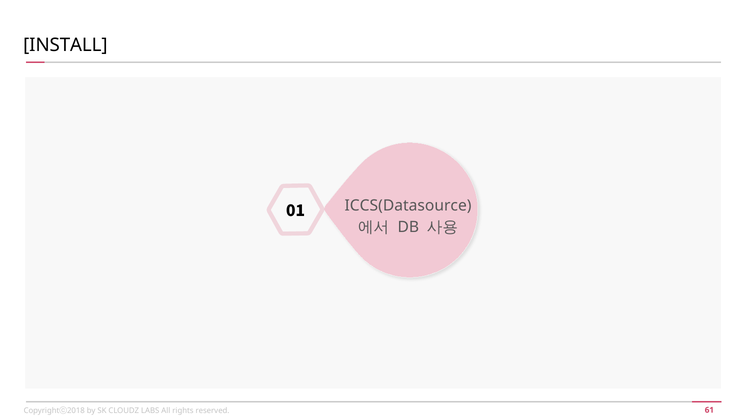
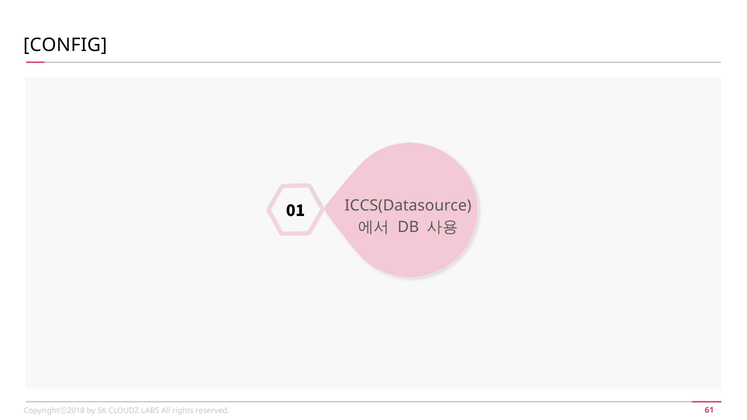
INSTALL: INSTALL -> CONFIG (65, 45)
